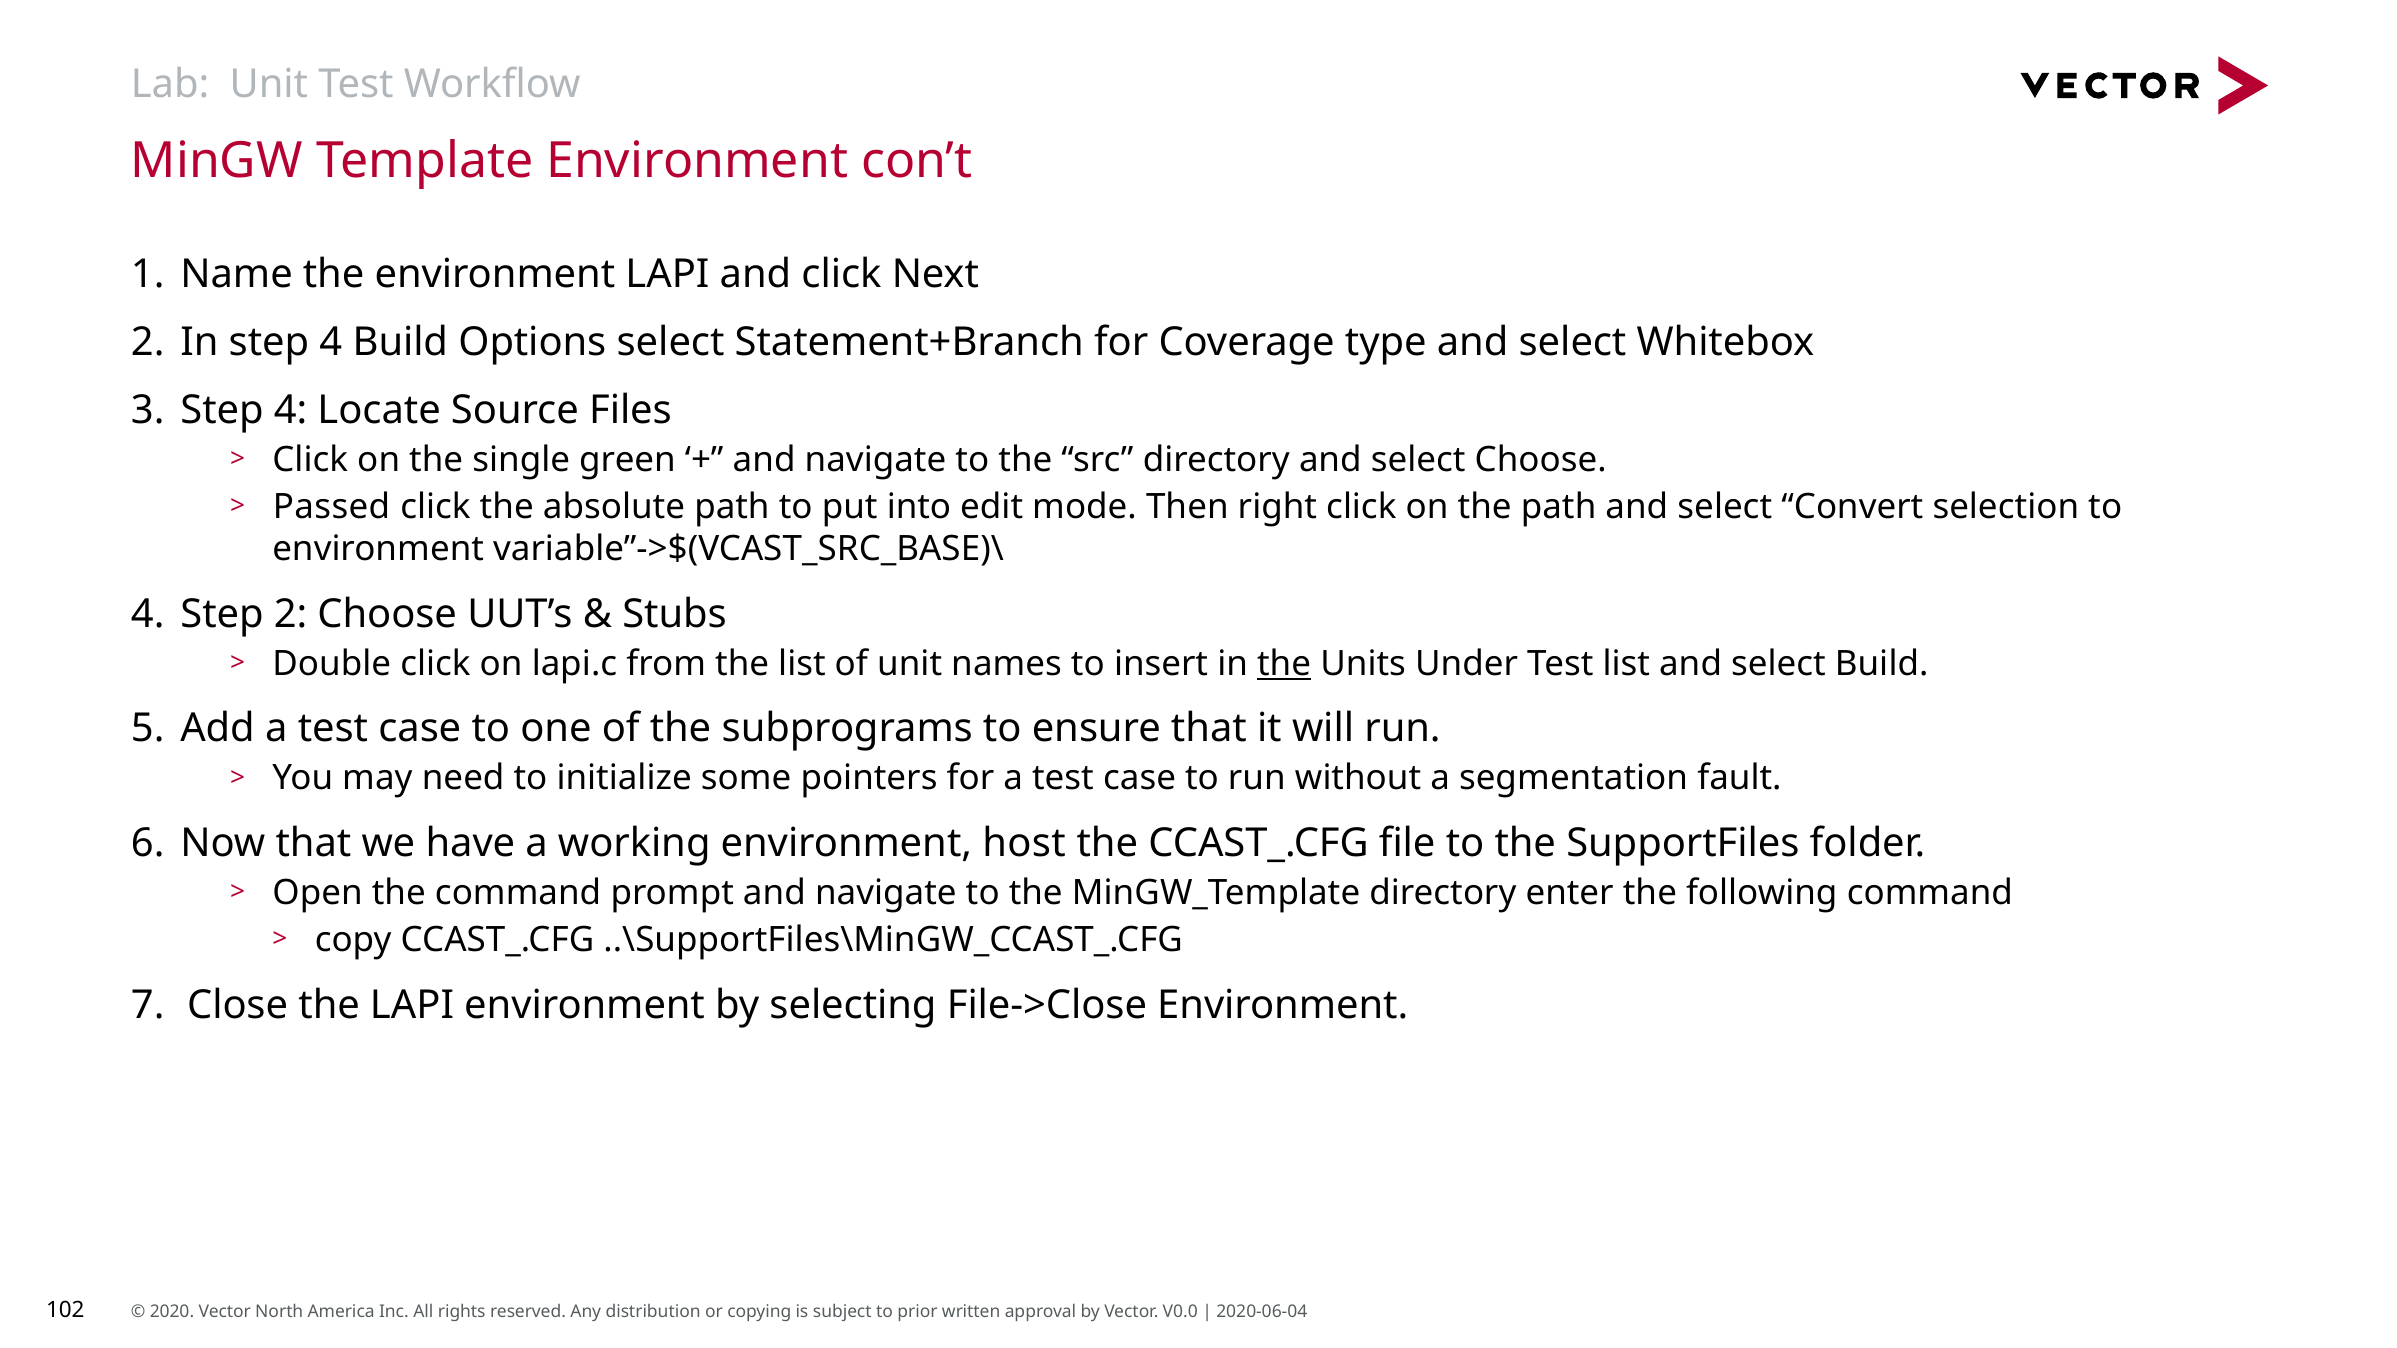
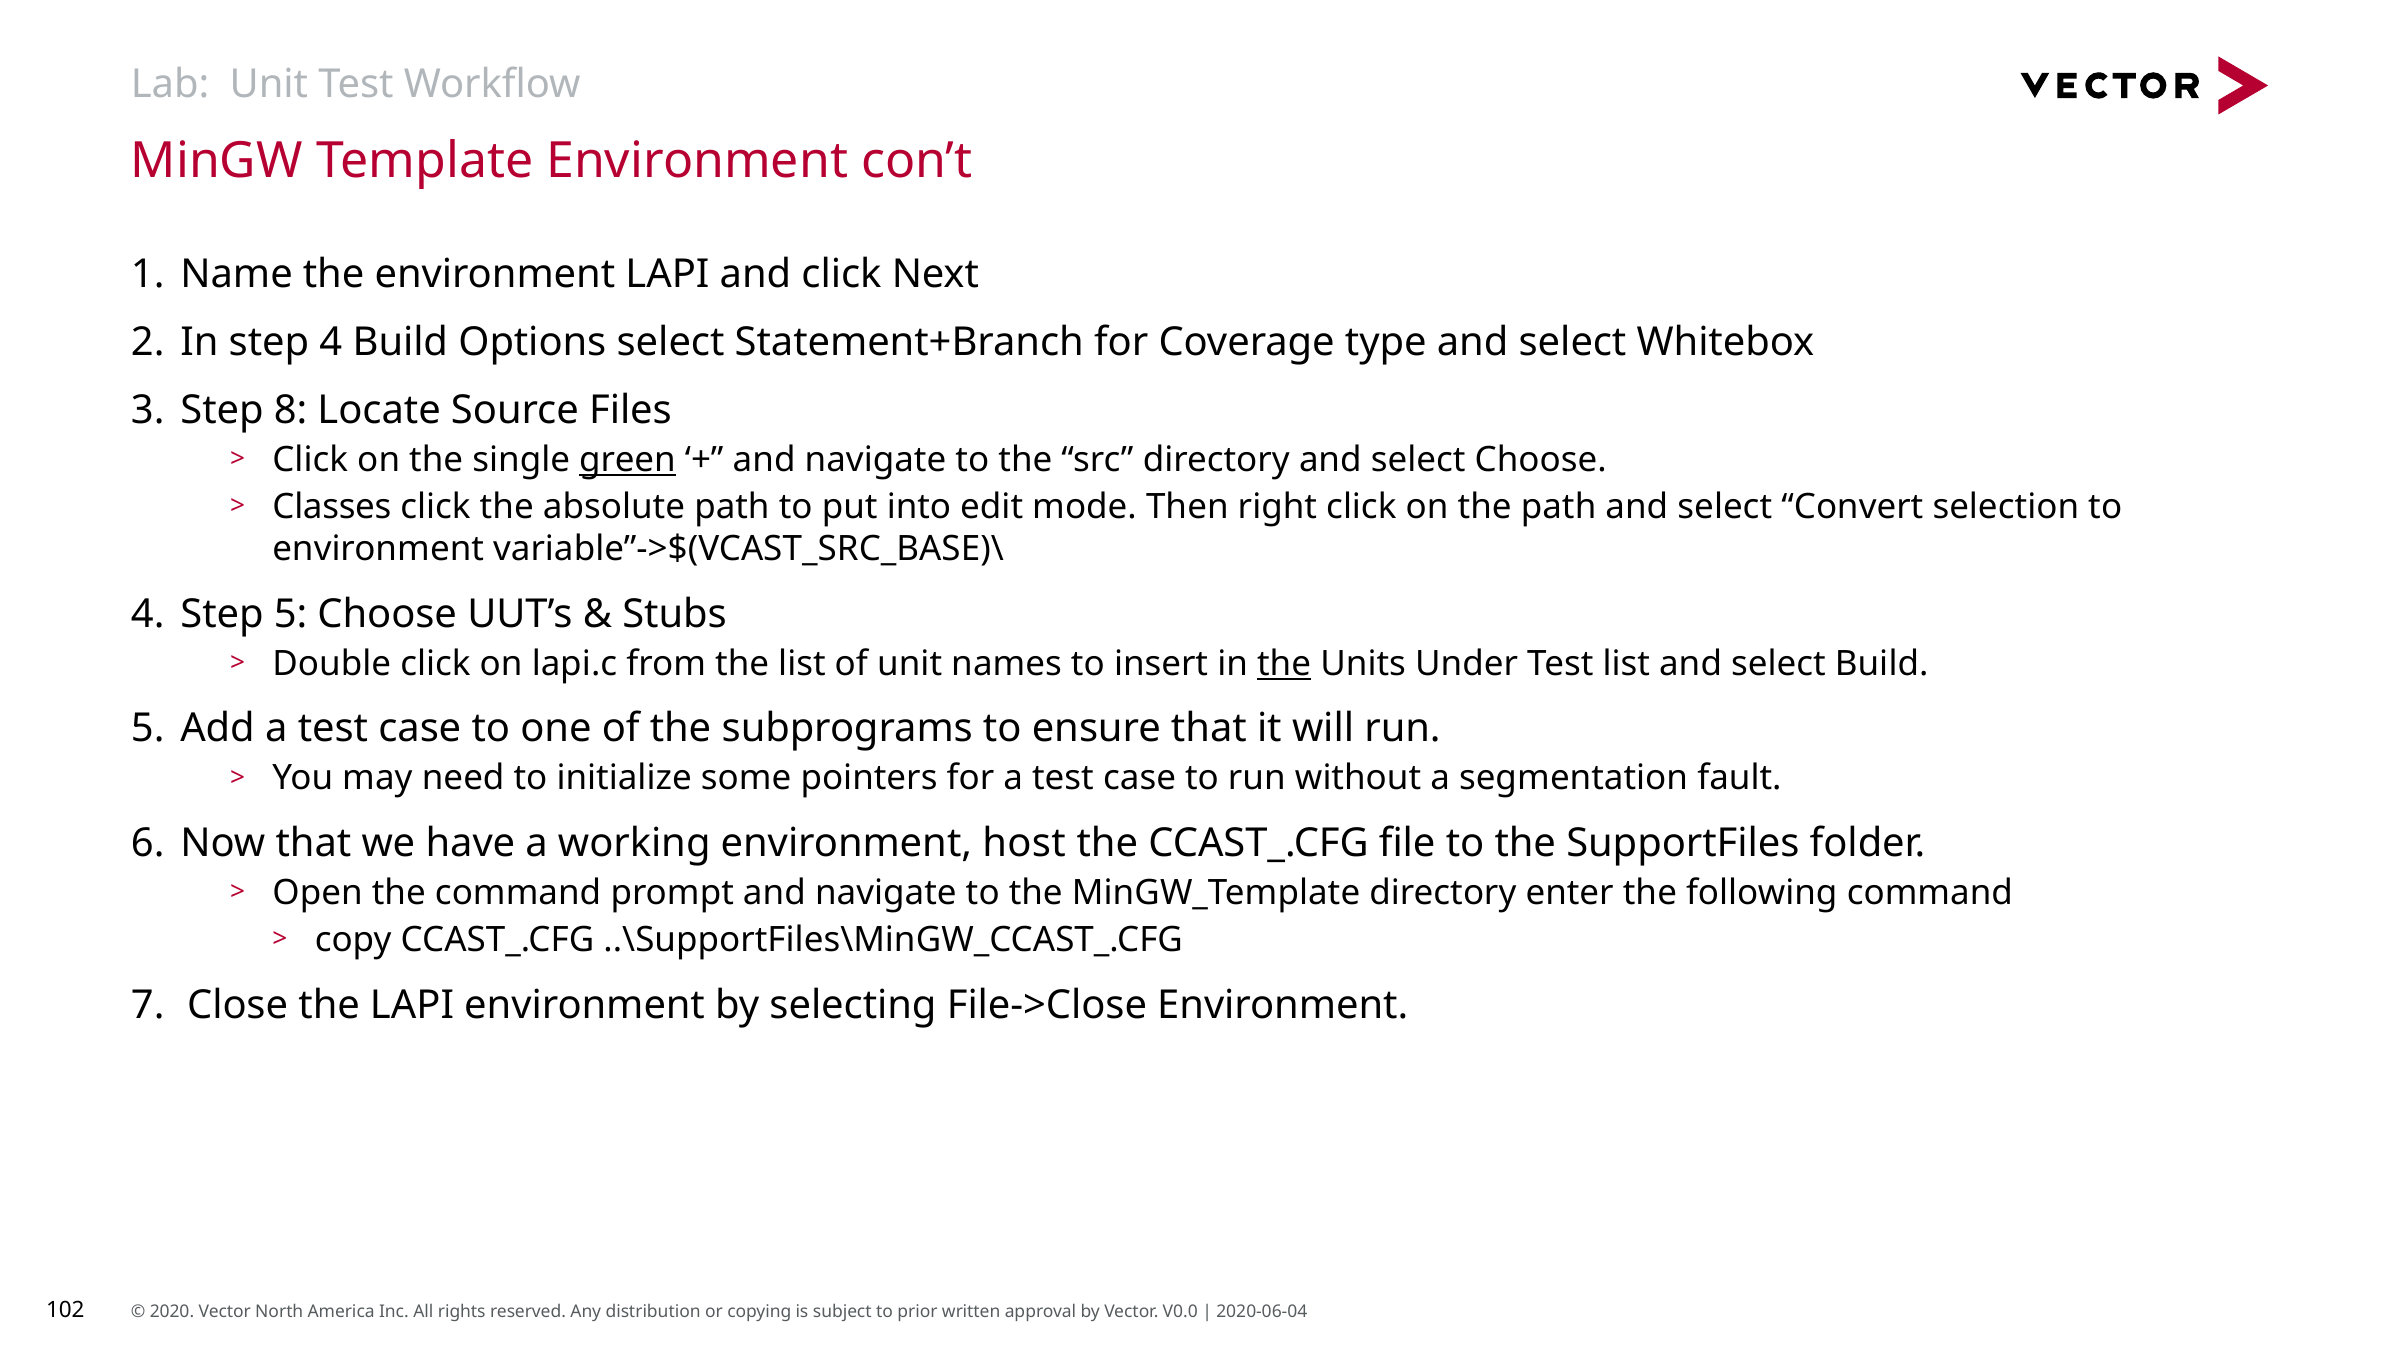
4: 4 -> 8 (291, 410)
green underline: none -> present (627, 460)
Passed: Passed -> Classes (332, 507)
Step 2: 2 -> 5 (291, 614)
